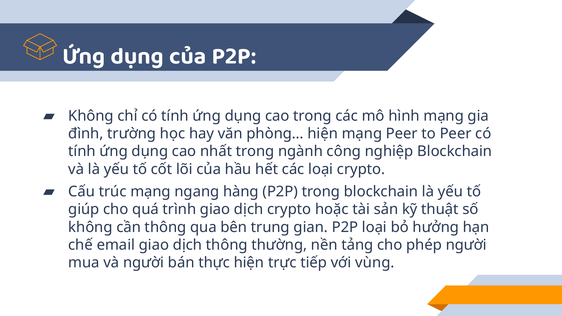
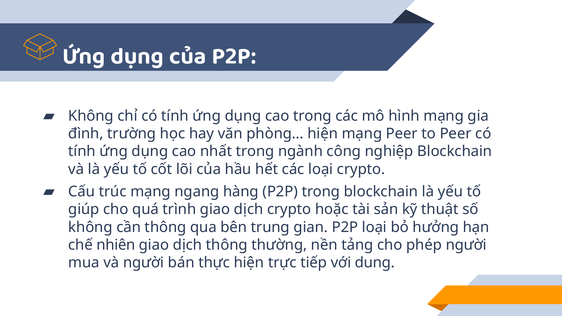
email: email -> nhiên (116, 245)
vùng: vùng -> dung (375, 263)
